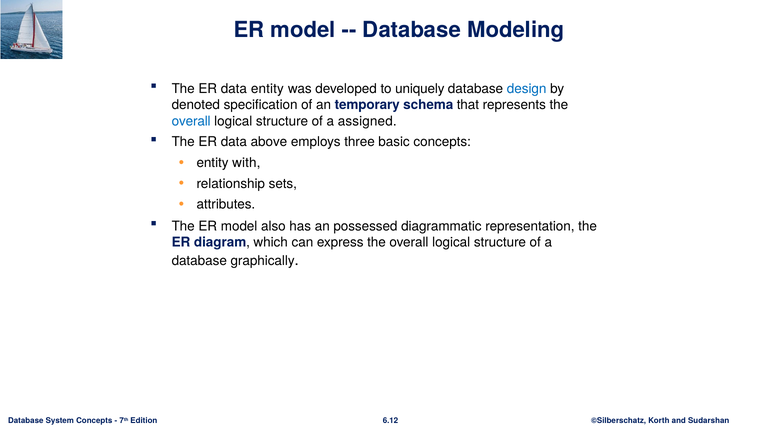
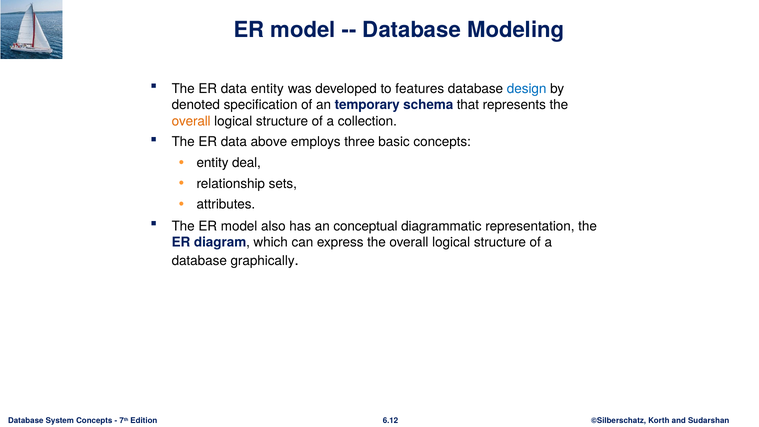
uniquely: uniquely -> features (420, 89)
overall colour: blue -> orange (191, 121)
assigned: assigned -> collection (367, 121)
with: with -> deal (246, 163)
possessed: possessed -> conceptual (365, 226)
